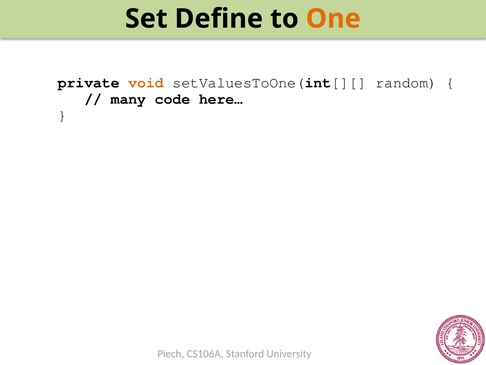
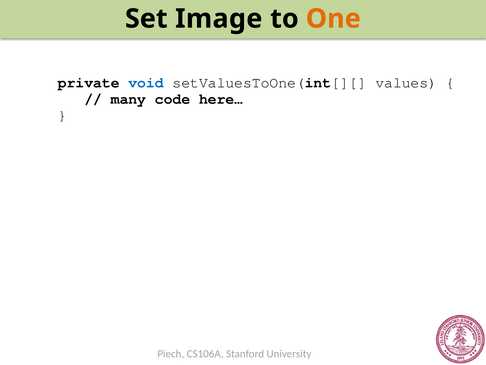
Define: Define -> Image (219, 19)
void colour: orange -> blue (146, 82)
random: random -> values (406, 82)
